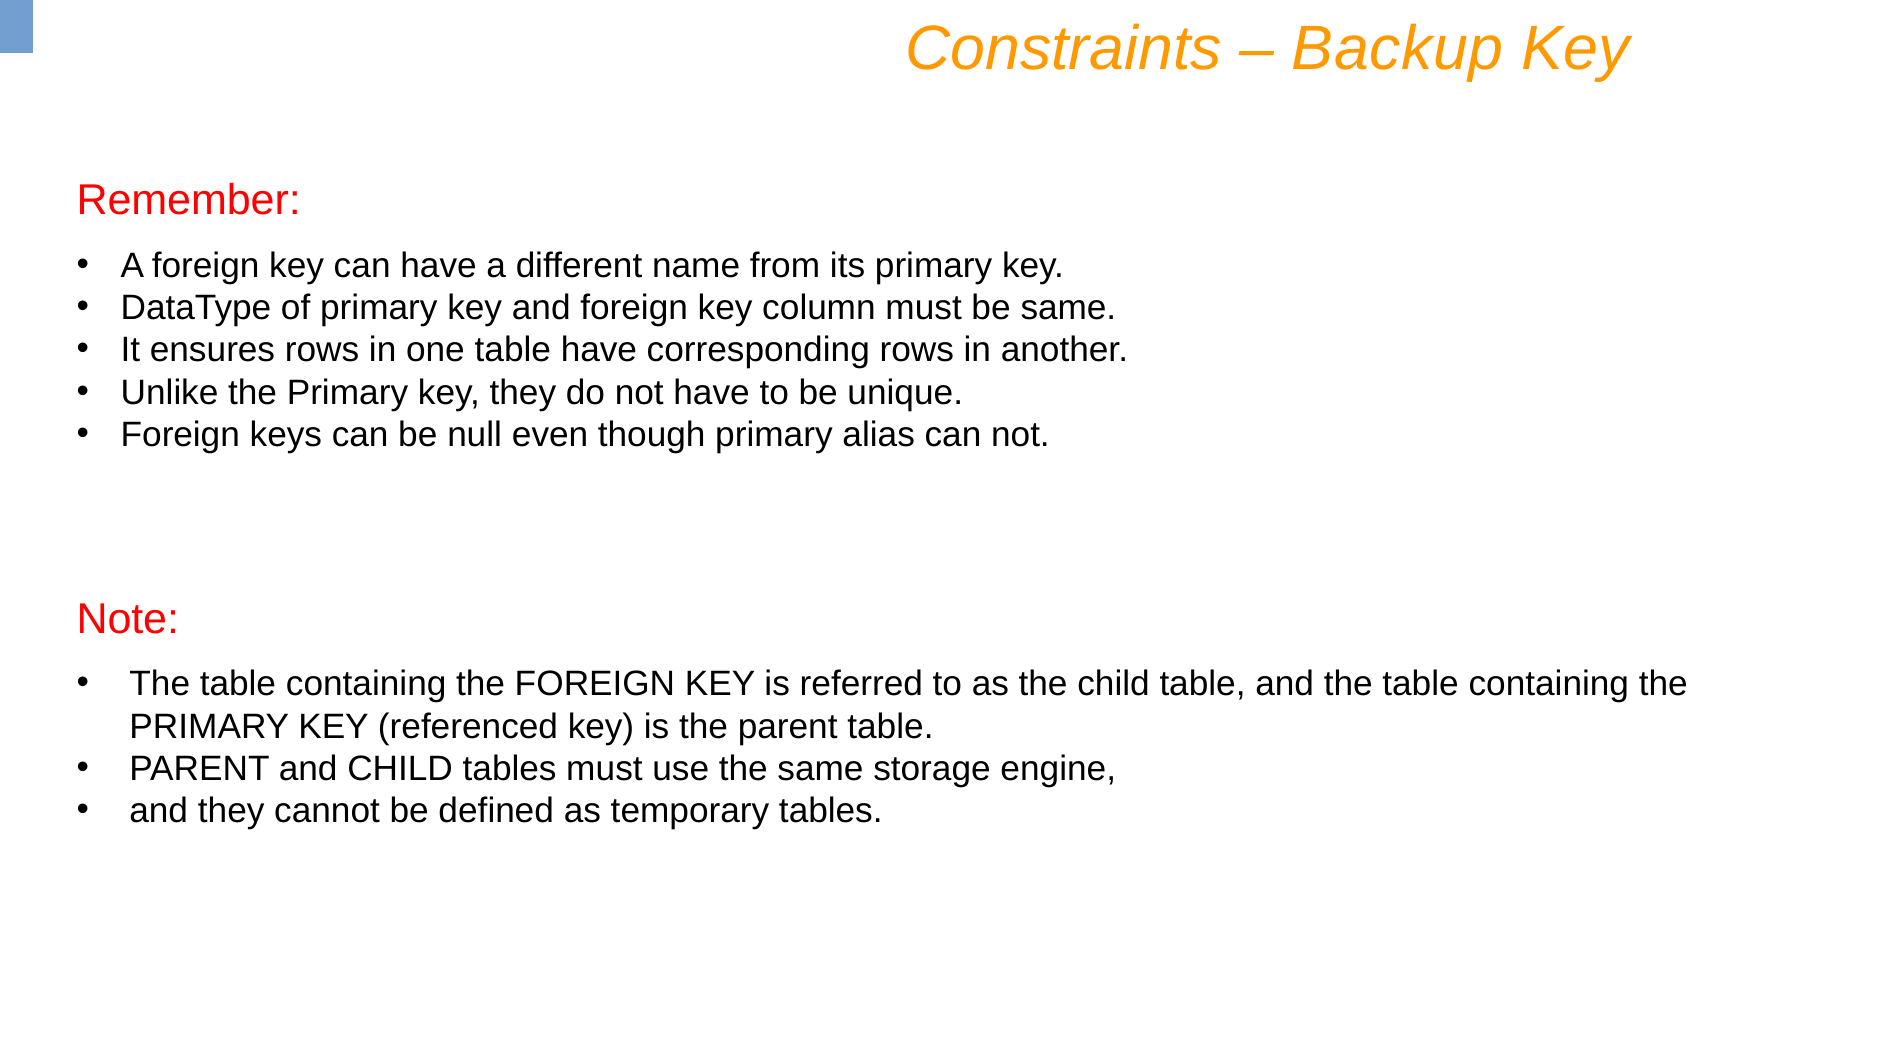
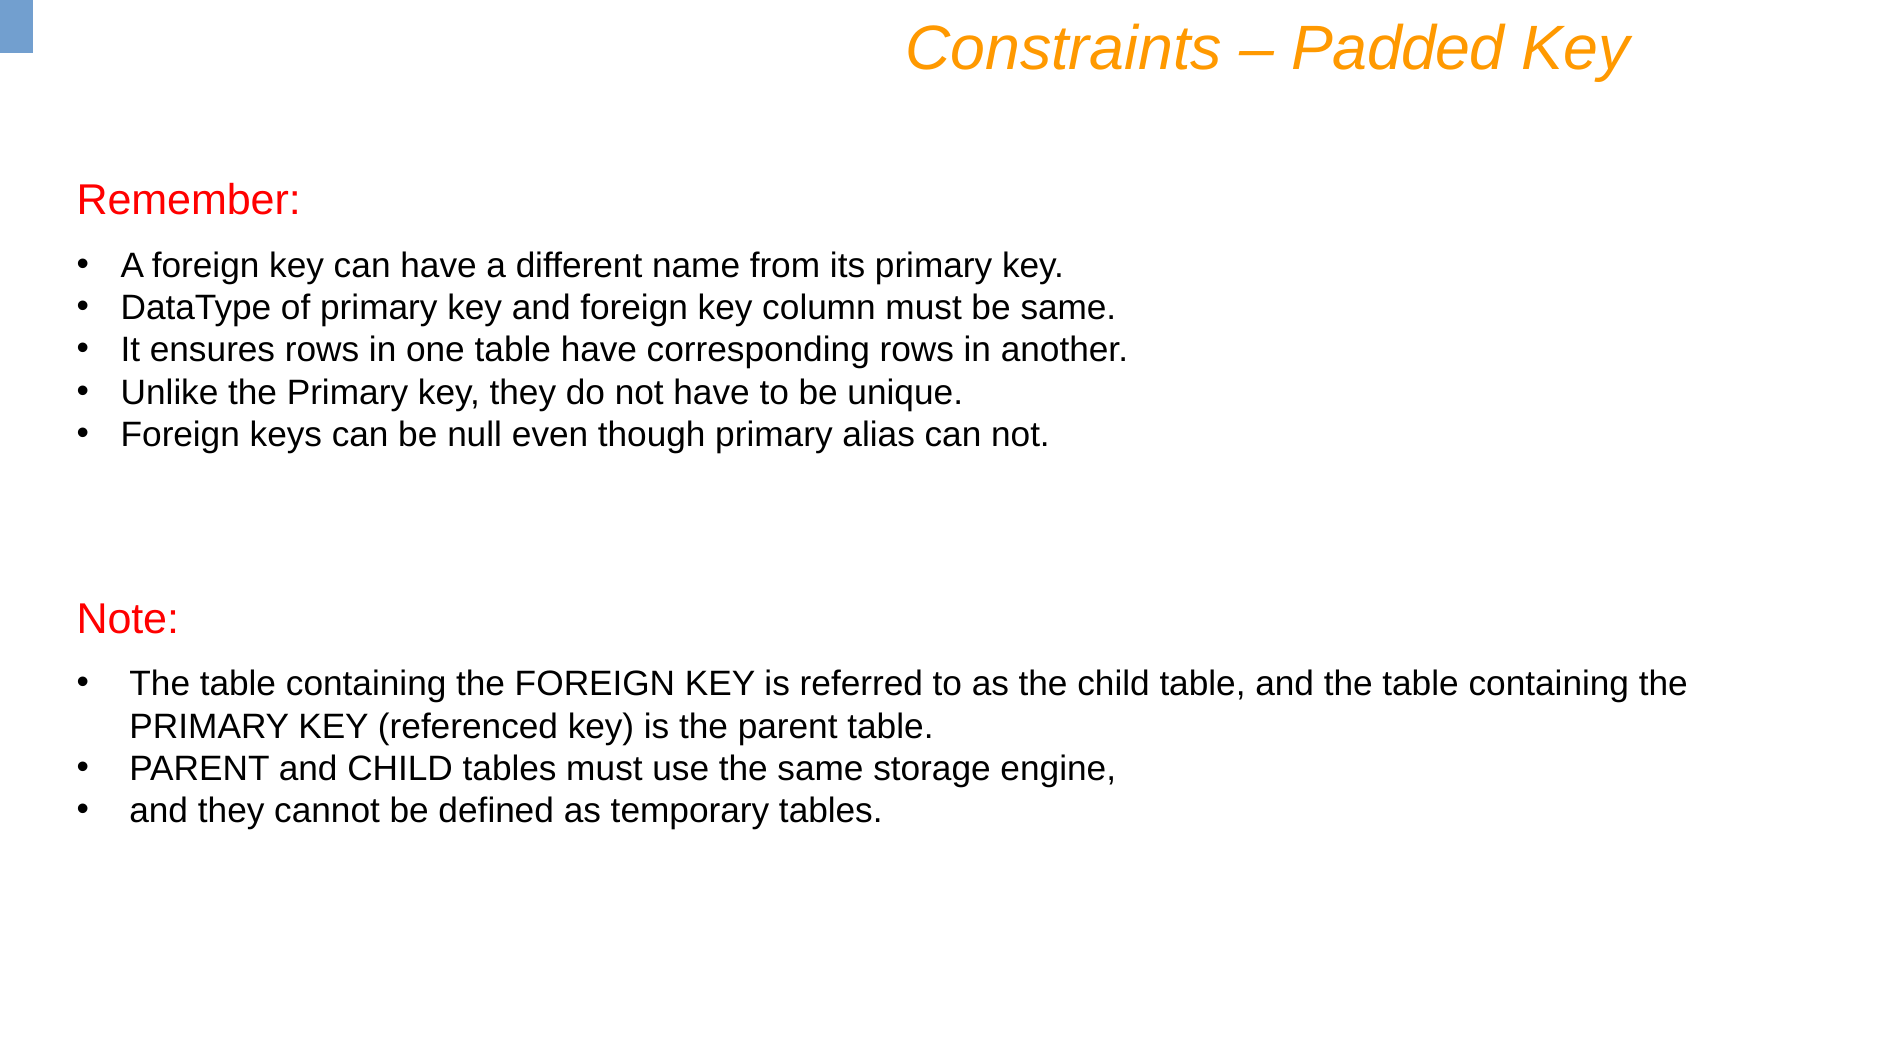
Backup: Backup -> Padded (1398, 49)
